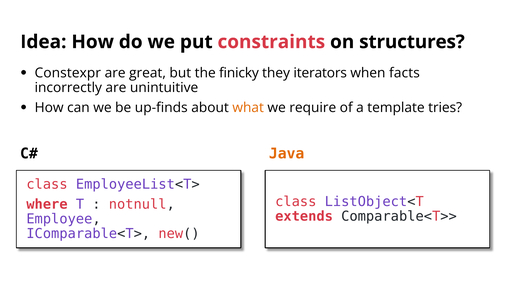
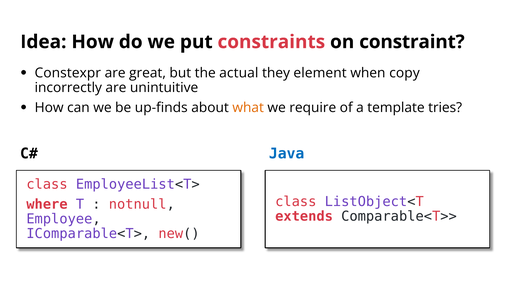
structures: structures -> constraint (412, 42)
finicky: finicky -> actual (239, 73)
iterators: iterators -> element (320, 73)
facts: facts -> copy (404, 73)
Java colour: orange -> blue (287, 154)
